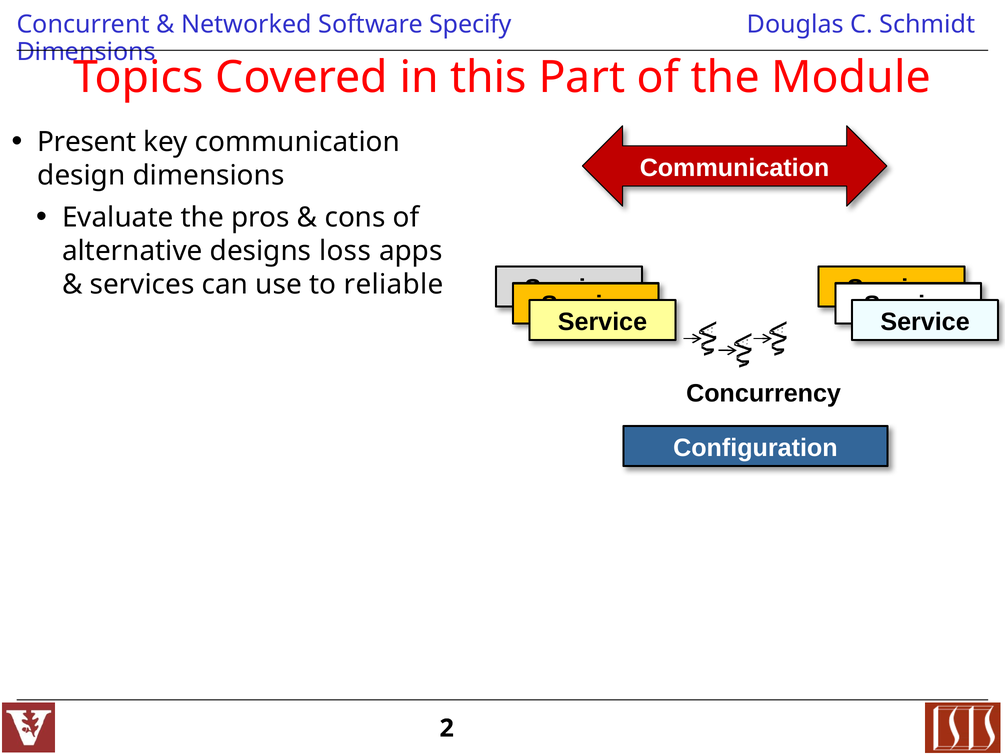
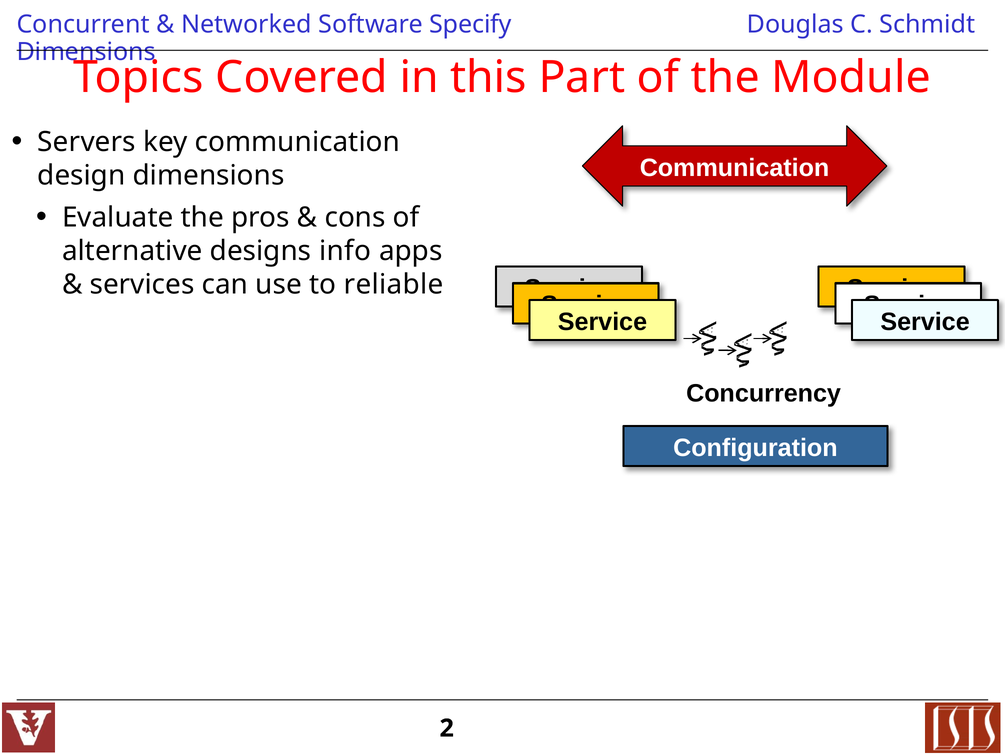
Present: Present -> Servers (87, 142)
loss: loss -> info (345, 251)
